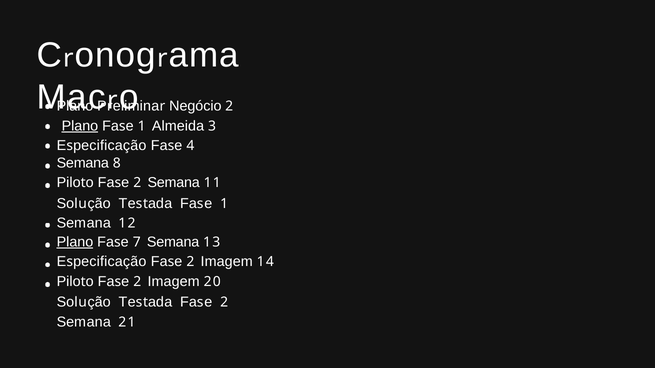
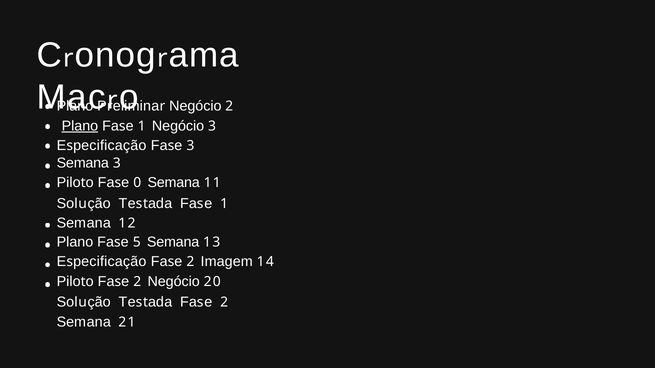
1 Almeida: Almeida -> Negócio (178, 126)
4: 4 -> 3 (190, 146)
Semana 8: 8 -> 3 (117, 163)
2: 2 -> 0 (137, 183)
Plano underline: present -> none (75, 242)
7: 7 -> 5 (137, 242)
Imagem: Imagem -> Negócio (174, 282)
